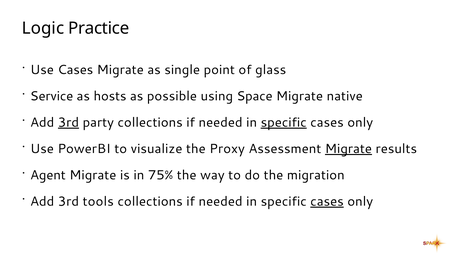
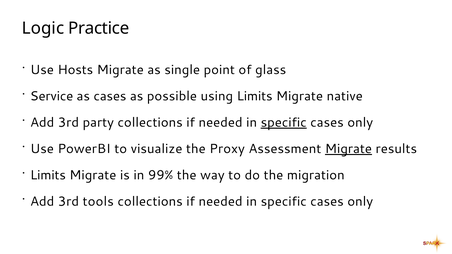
Use Cases: Cases -> Hosts (75, 70)
as hosts: hosts -> cases (110, 96)
using Space: Space -> Limits (255, 96)
3rd underline: present -> none (68, 123)
Agent: Agent -> Limits (48, 175)
75%: 75% -> 99% (161, 175)
cases underline: present -> none (327, 202)
